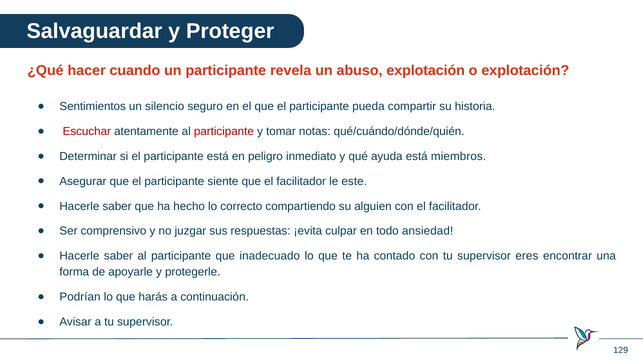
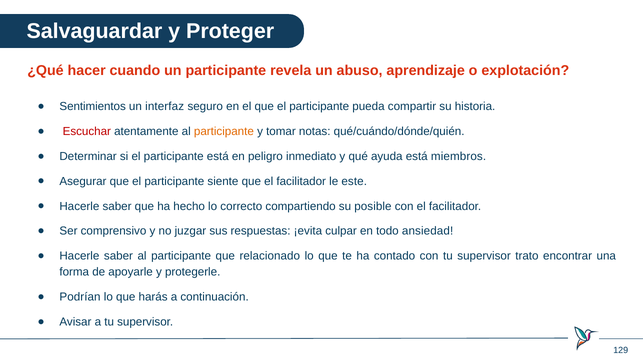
abuso explotación: explotación -> aprendizaje (426, 71)
silencio: silencio -> interfaz (165, 107)
participante colour: red -> orange (224, 132)
alguien: alguien -> posible (373, 207)
inadecuado: inadecuado -> relacionado (270, 257)
eres: eres -> trato (527, 257)
